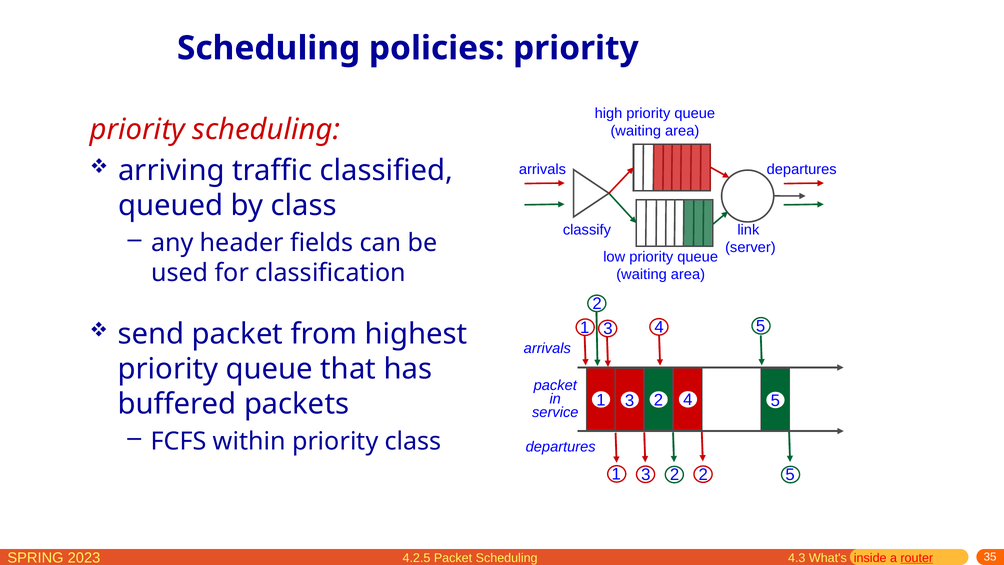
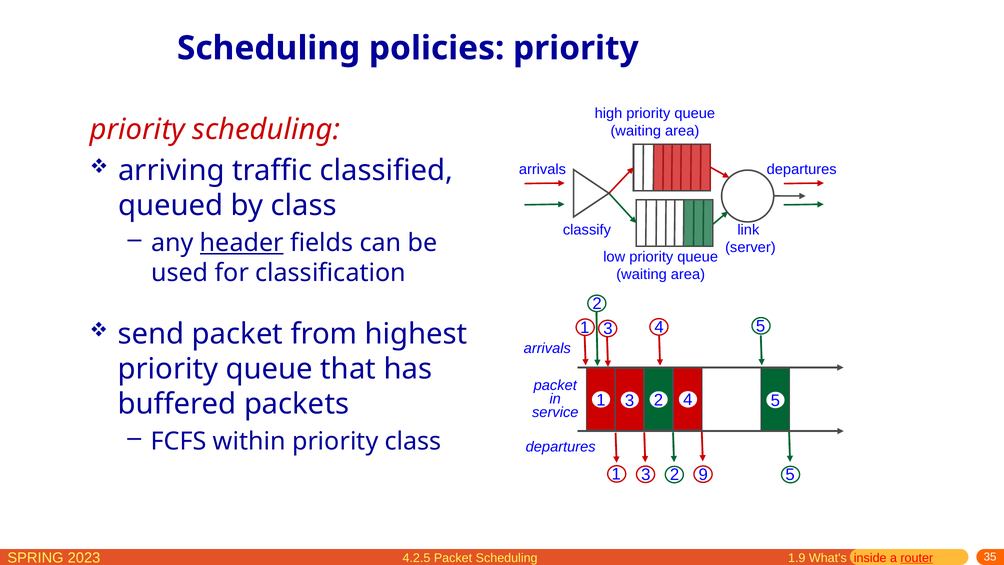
header underline: none -> present (242, 243)
2: 2 -> 9 (703, 474)
4.3: 4.3 -> 1.9 (797, 558)
